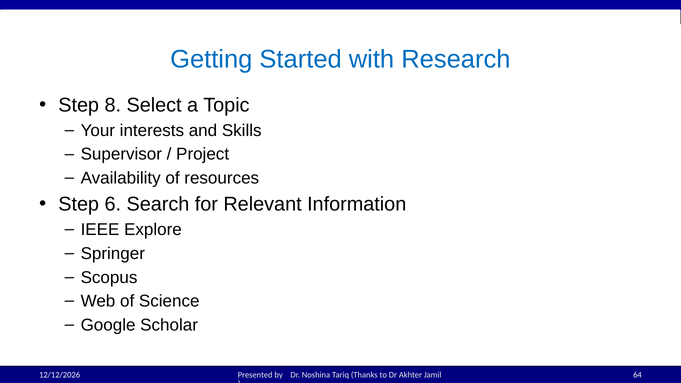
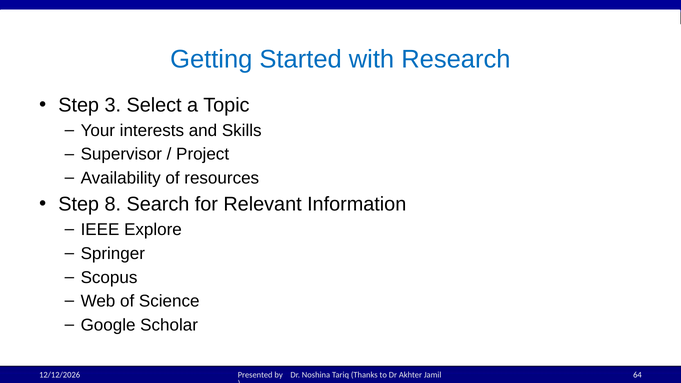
8: 8 -> 3 (113, 105)
6: 6 -> 8 (113, 204)
